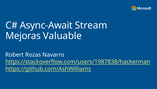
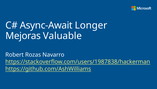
Stream: Stream -> Longer (91, 25)
